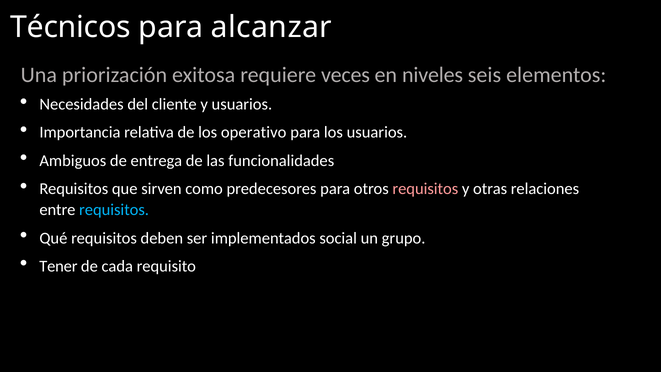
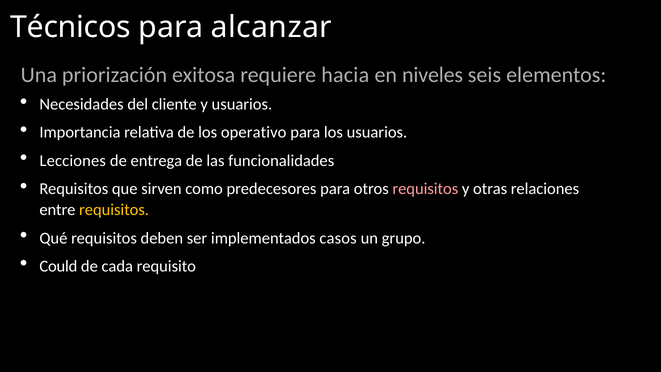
veces: veces -> hacia (345, 75)
Ambiguos: Ambiguos -> Lecciones (73, 161)
requisitos colour: light blue -> yellow (114, 210)
social: social -> casos (338, 238)
Tener: Tener -> Could (58, 266)
